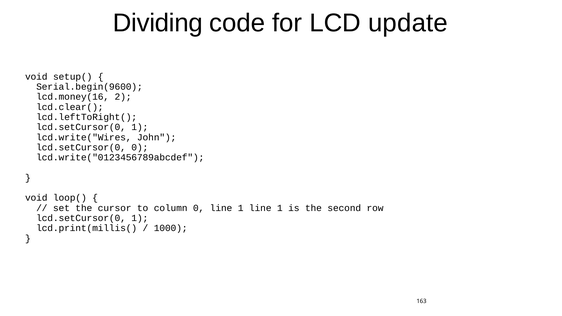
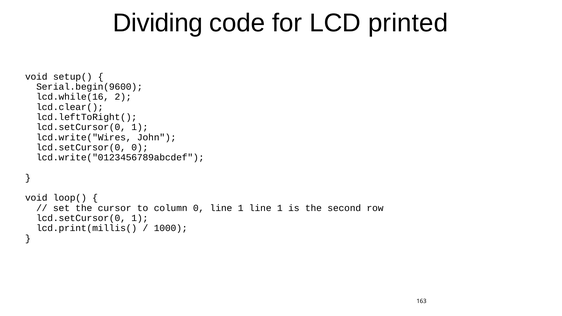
update: update -> printed (408, 23)
lcd.money(16: lcd.money(16 -> lcd.while(16 (73, 97)
